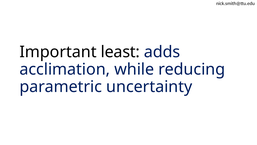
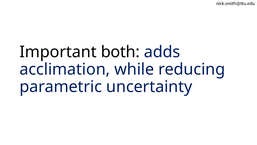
least: least -> both (120, 52)
